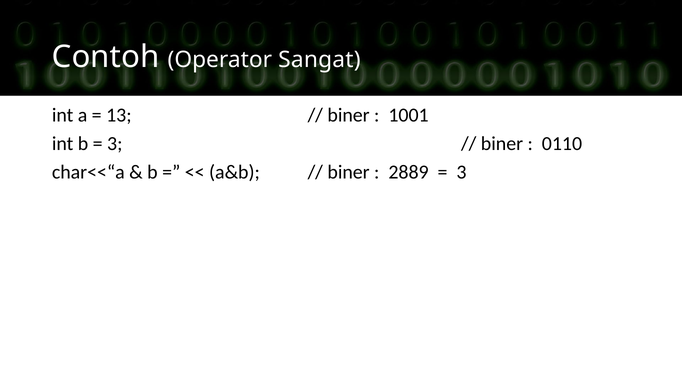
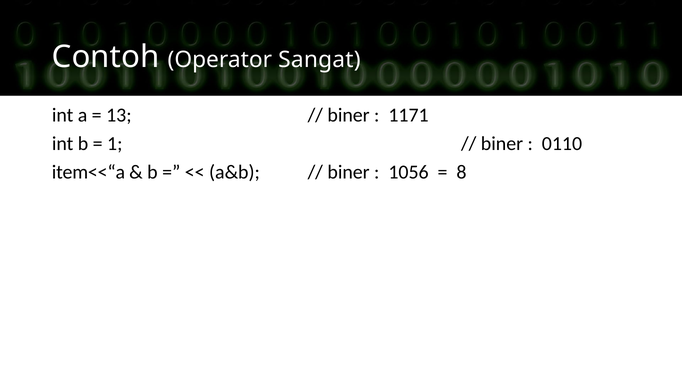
1001: 1001 -> 1171 (409, 115)
3: 3 -> 1 (115, 144)
char<<“a: char<<“a -> item<<“a (88, 172)
2889: 2889 -> 1056 (409, 172)
3: 3 -> 8 (461, 172)
